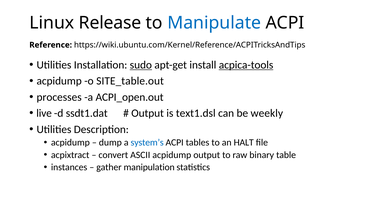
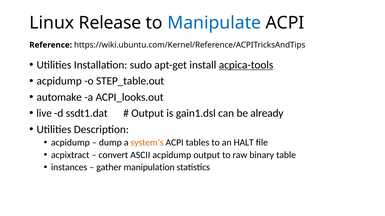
sudo underline: present -> none (141, 65)
SITE_table.out: SITE_table.out -> STEP_table.out (130, 81)
processes: processes -> automake (59, 97)
ACPI_open.out: ACPI_open.out -> ACPI_looks.out (130, 97)
text1.dsl: text1.dsl -> gain1.dsl (196, 114)
weekly: weekly -> already (267, 114)
system’s colour: blue -> orange (147, 143)
